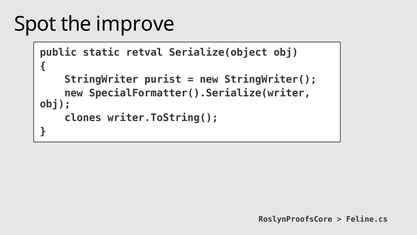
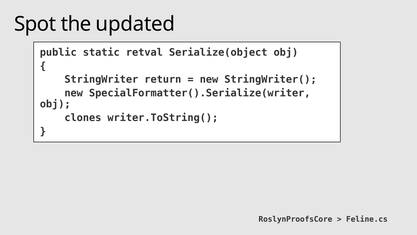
improve: improve -> updated (135, 24)
purist: purist -> return (163, 79)
